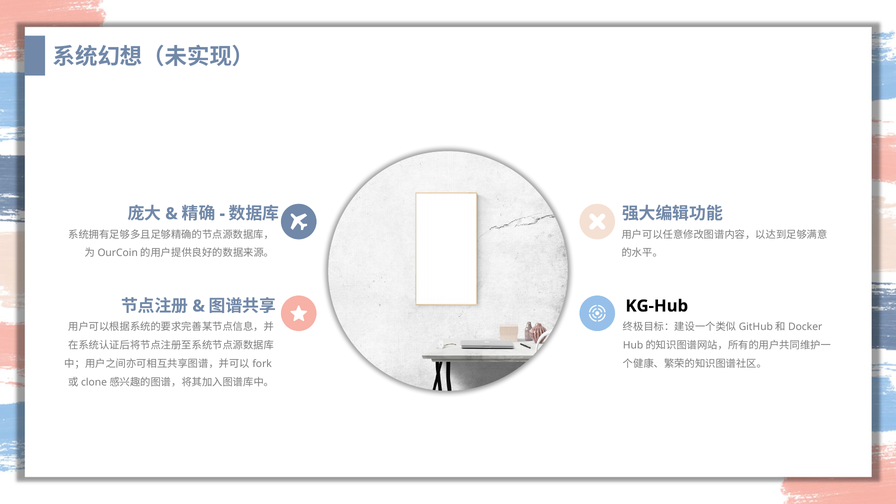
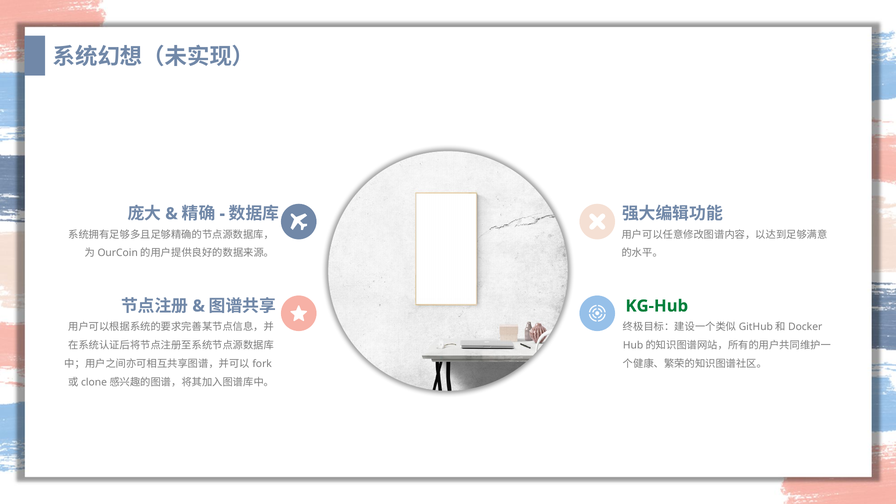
KG-Hub colour: black -> green (657, 306)
